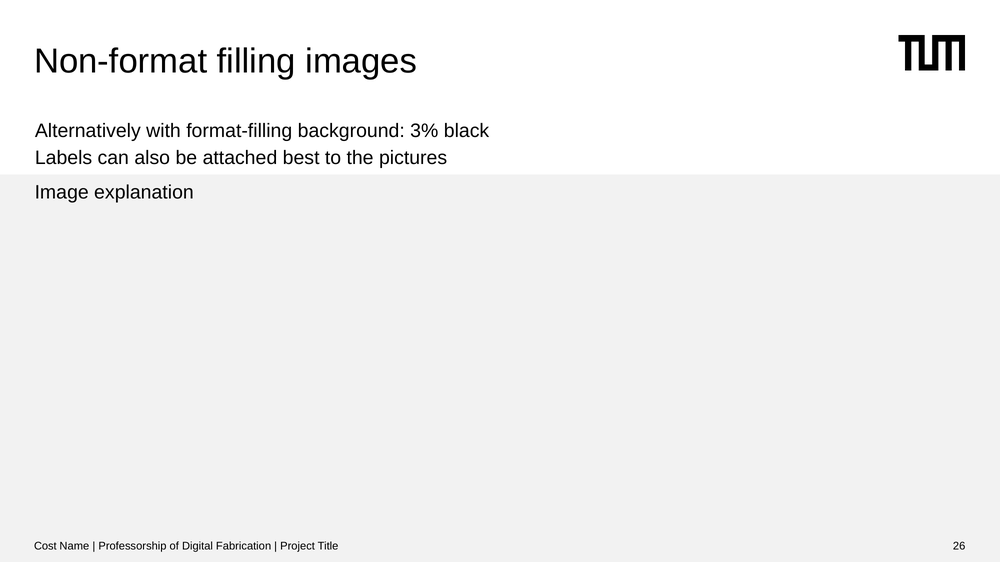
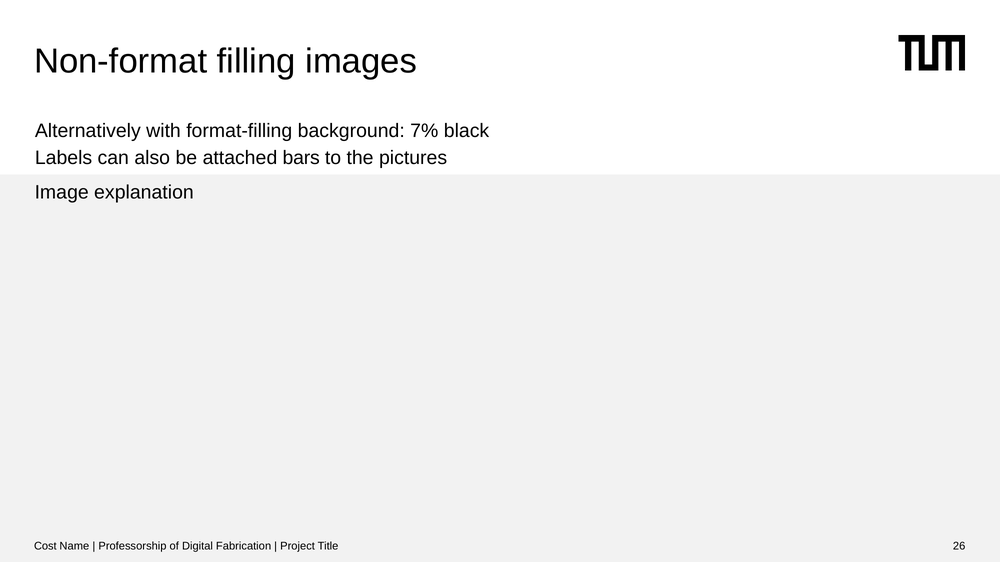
3%: 3% -> 7% (424, 131)
best: best -> bars (301, 158)
